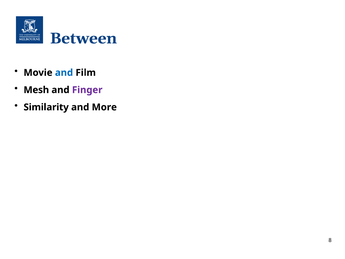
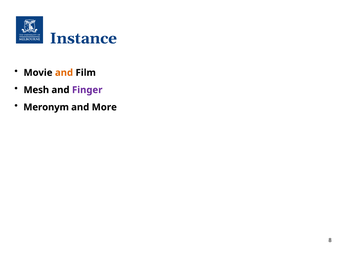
Between: Between -> Instance (83, 38)
and colour: blue -> orange (64, 73)
Similarity: Similarity -> Meronym (46, 107)
